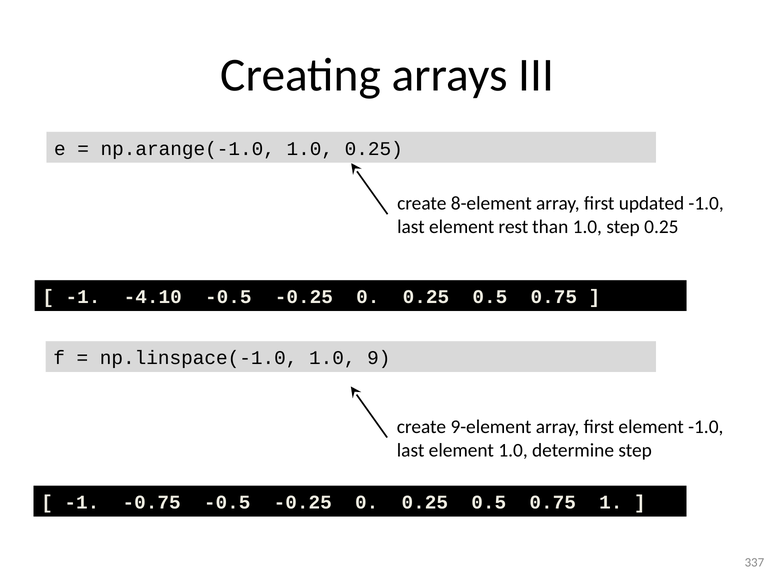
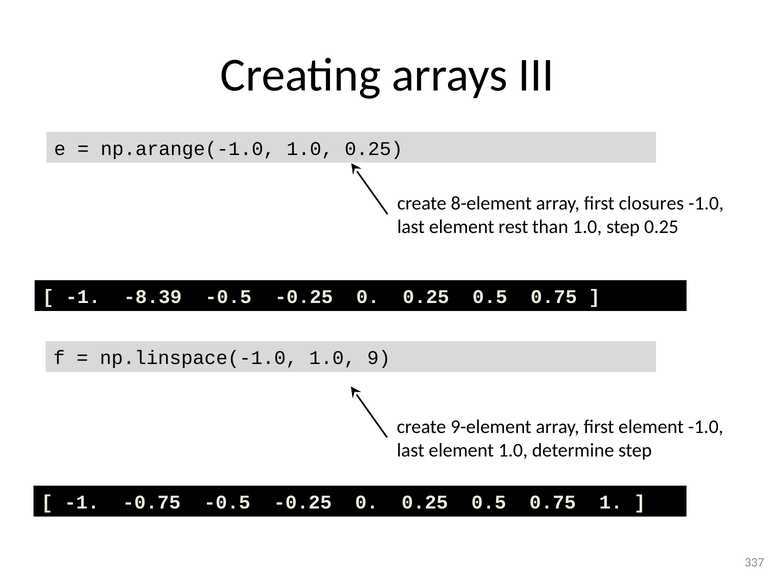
updated: updated -> closures (651, 204)
-4.10: -4.10 -> -8.39 (153, 297)
